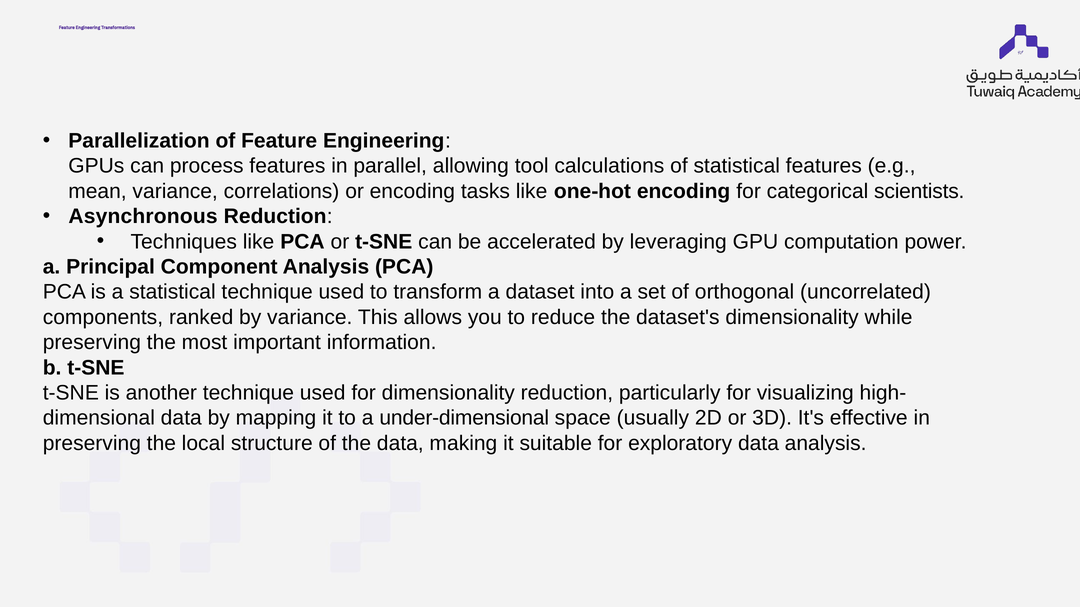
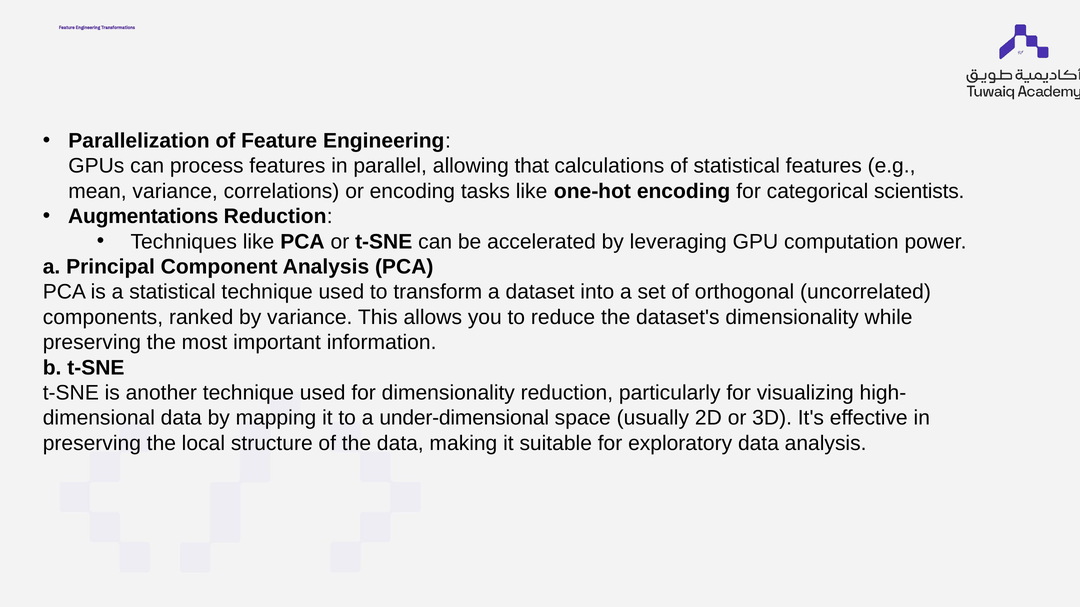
tool: tool -> that (532, 166)
Asynchronous: Asynchronous -> Augmentations (143, 217)
